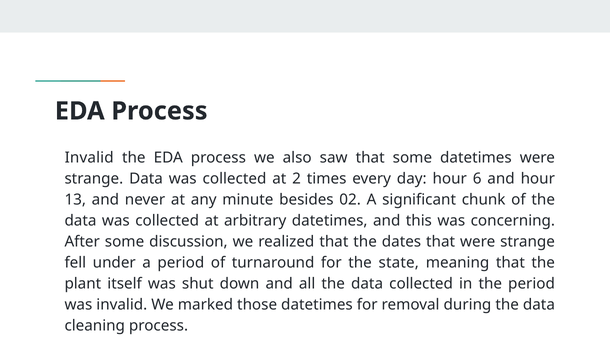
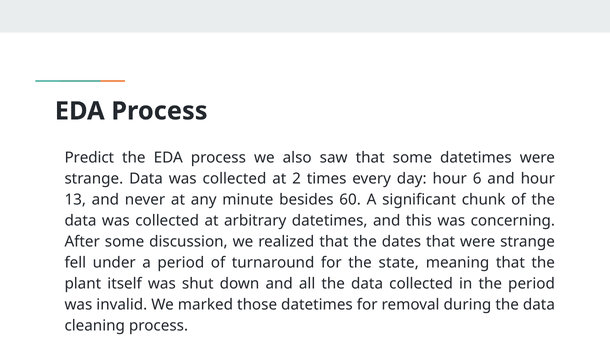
Invalid: Invalid -> Predict (89, 158)
02: 02 -> 60 (350, 200)
